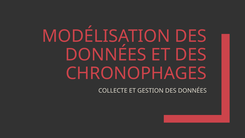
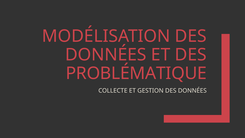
CHRONOPHAGES: CHRONOPHAGES -> PROBLÉMATIQUE (136, 73)
